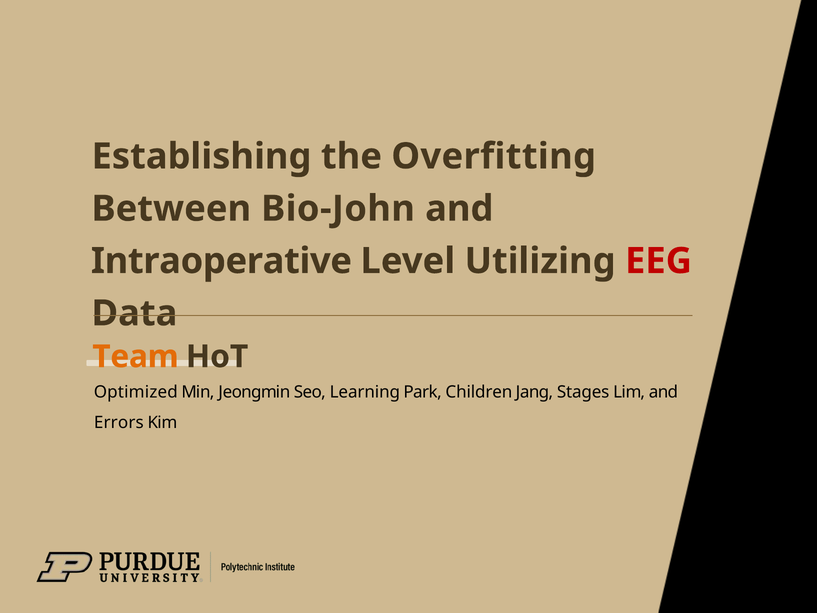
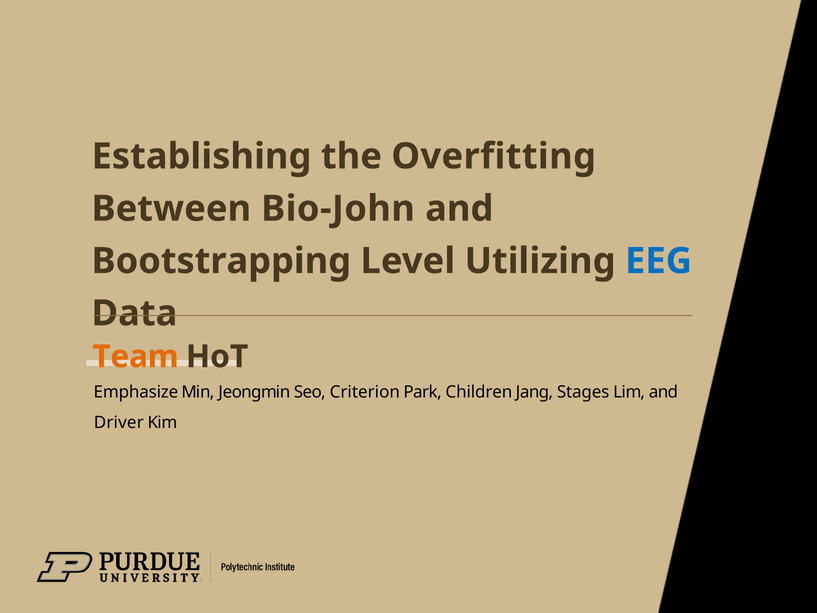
Intraoperative: Intraoperative -> Bootstrapping (221, 261)
EEG colour: red -> blue (658, 261)
Optimized: Optimized -> Emphasize (136, 392)
Learning: Learning -> Criterion (365, 392)
Errors: Errors -> Driver (119, 422)
